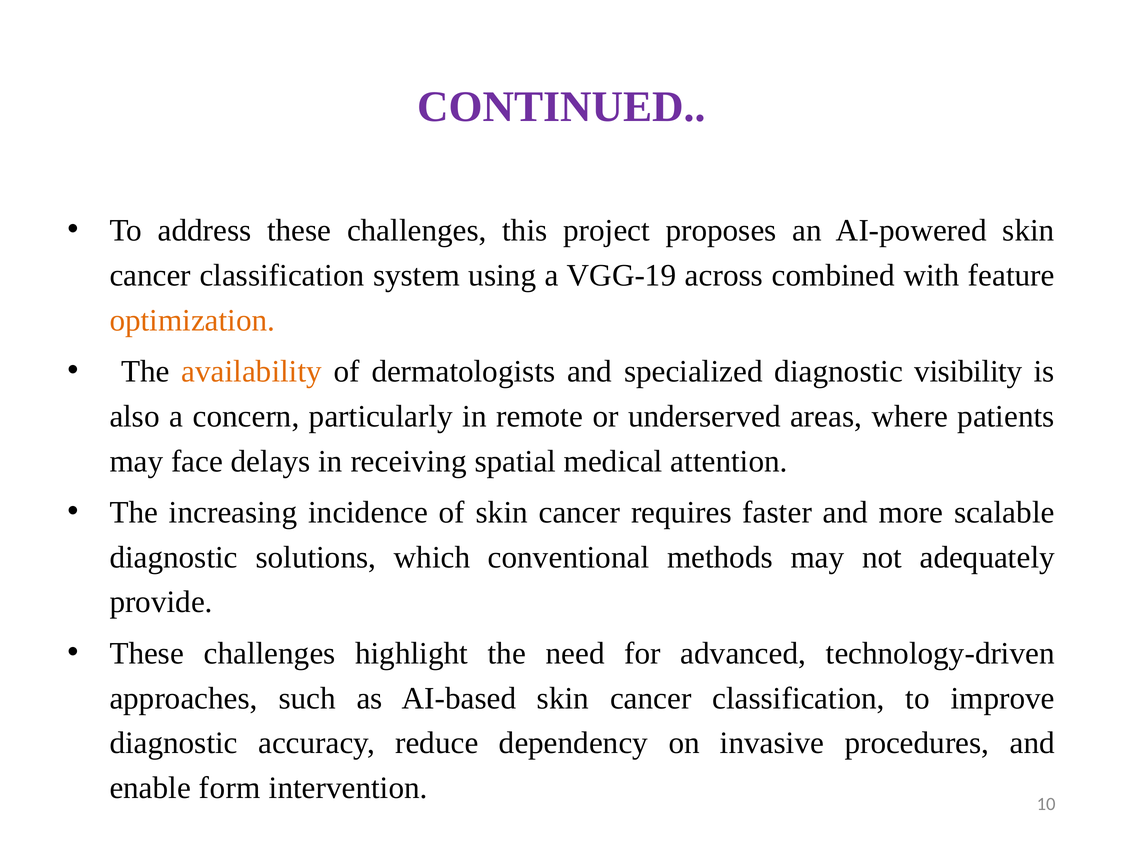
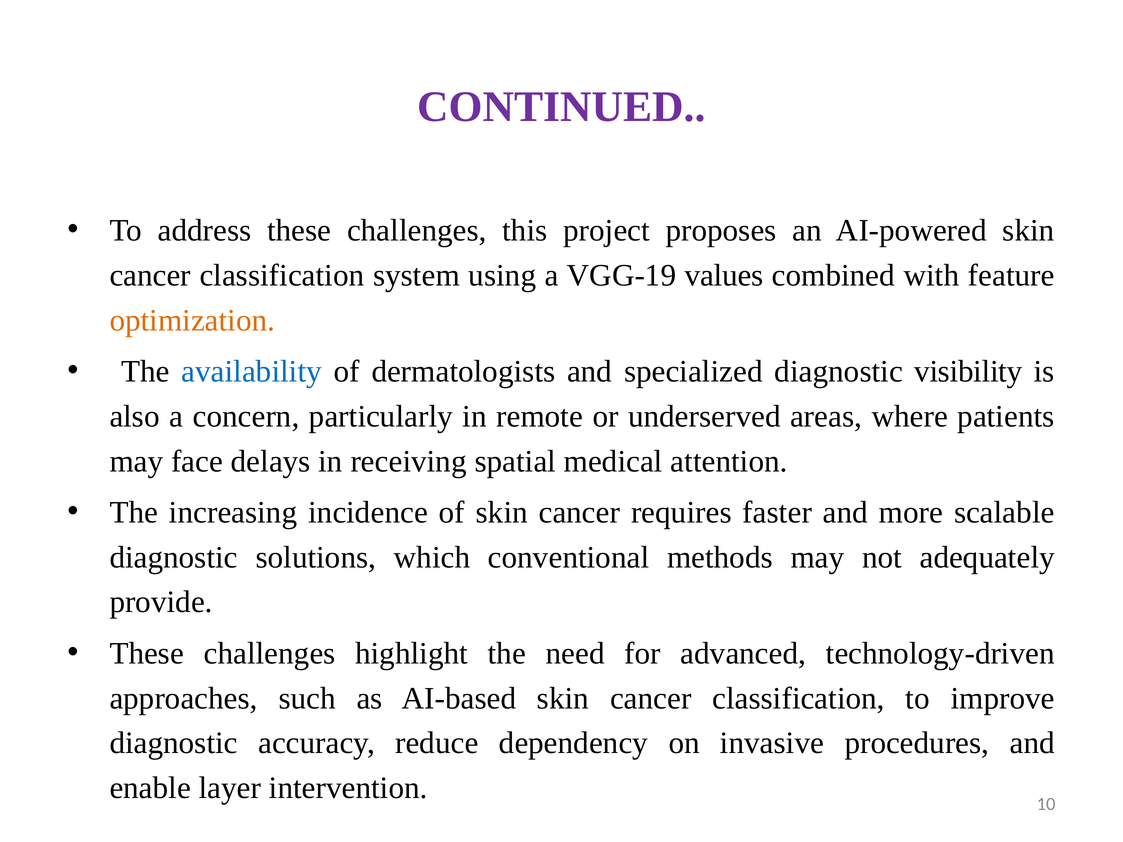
across: across -> values (724, 275)
availability colour: orange -> blue (252, 372)
form: form -> layer (230, 788)
